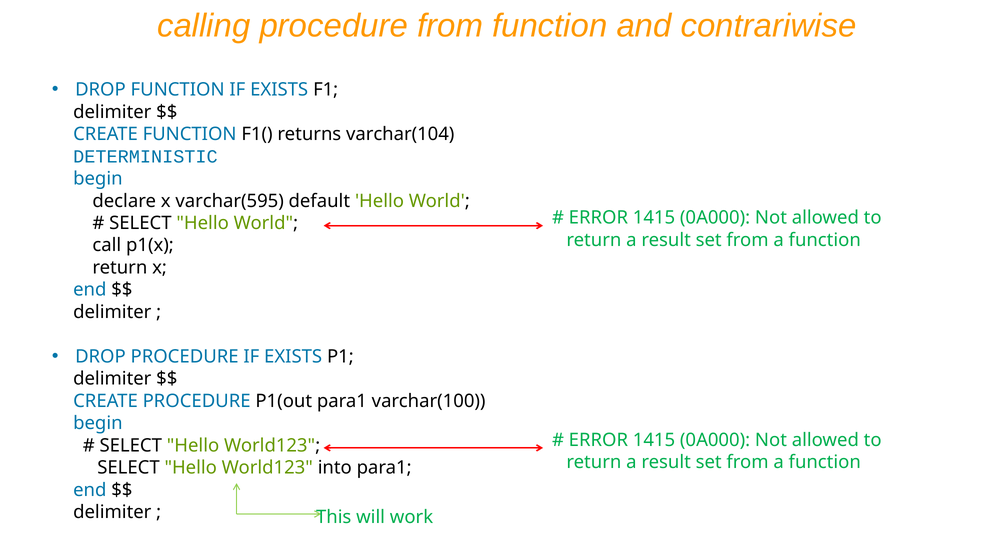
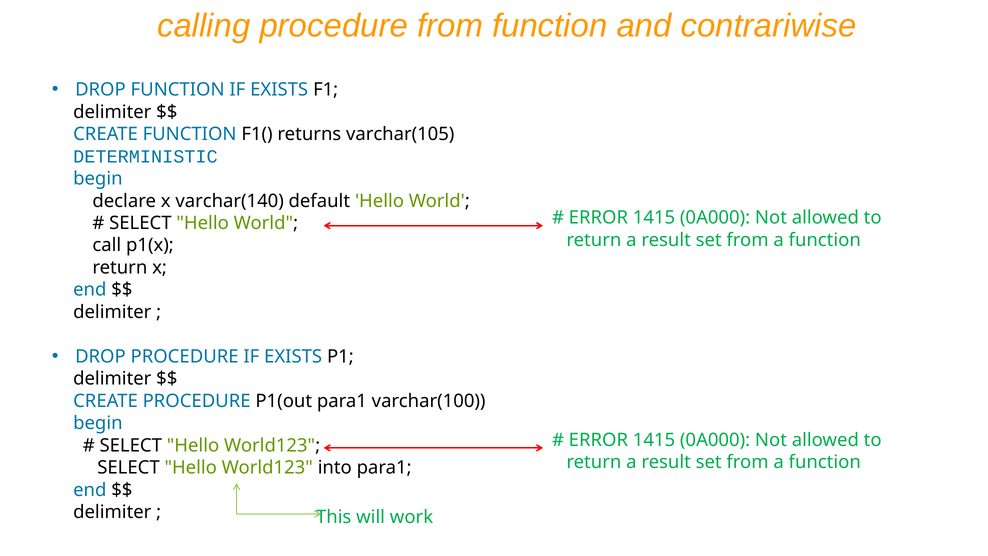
varchar(104: varchar(104 -> varchar(105 (400, 134)
varchar(595: varchar(595 -> varchar(140 (230, 201)
